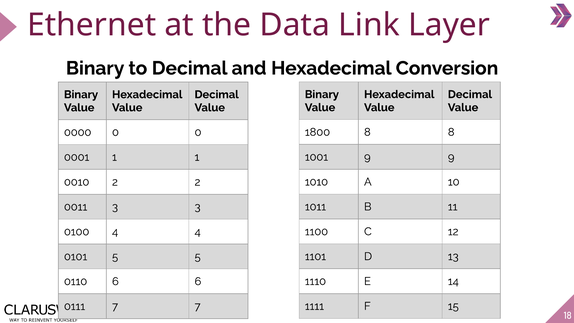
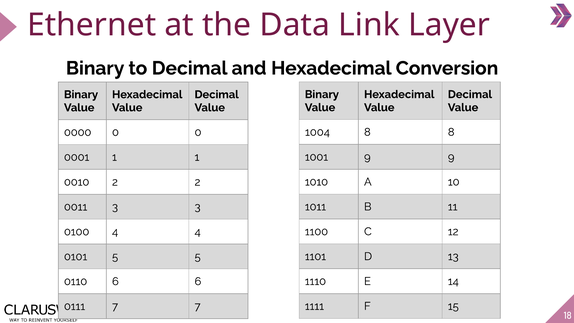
1800: 1800 -> 1004 (317, 132)
